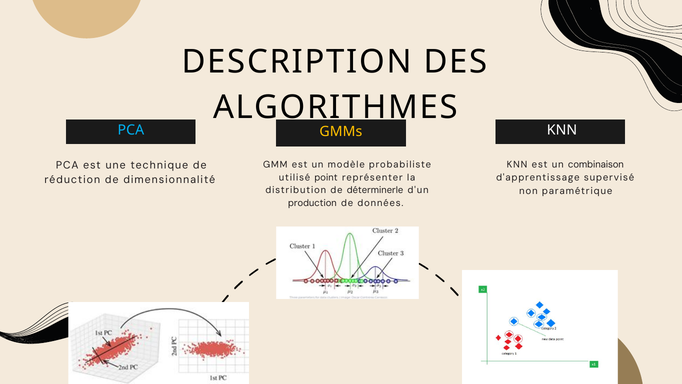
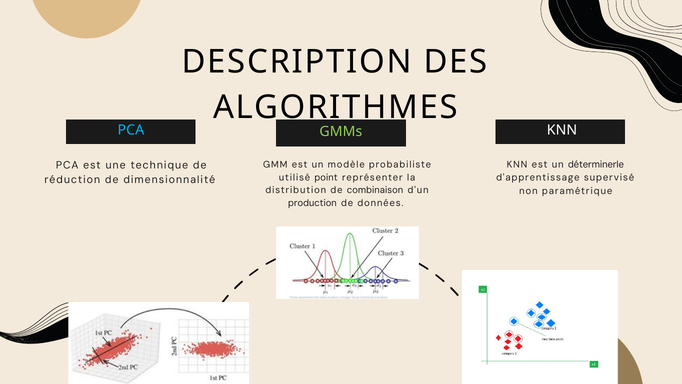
GMMs colour: yellow -> light green (341, 131)
combinaison: combinaison -> déterminerle (596, 164)
déterminerle: déterminerle -> combinaison (375, 190)
